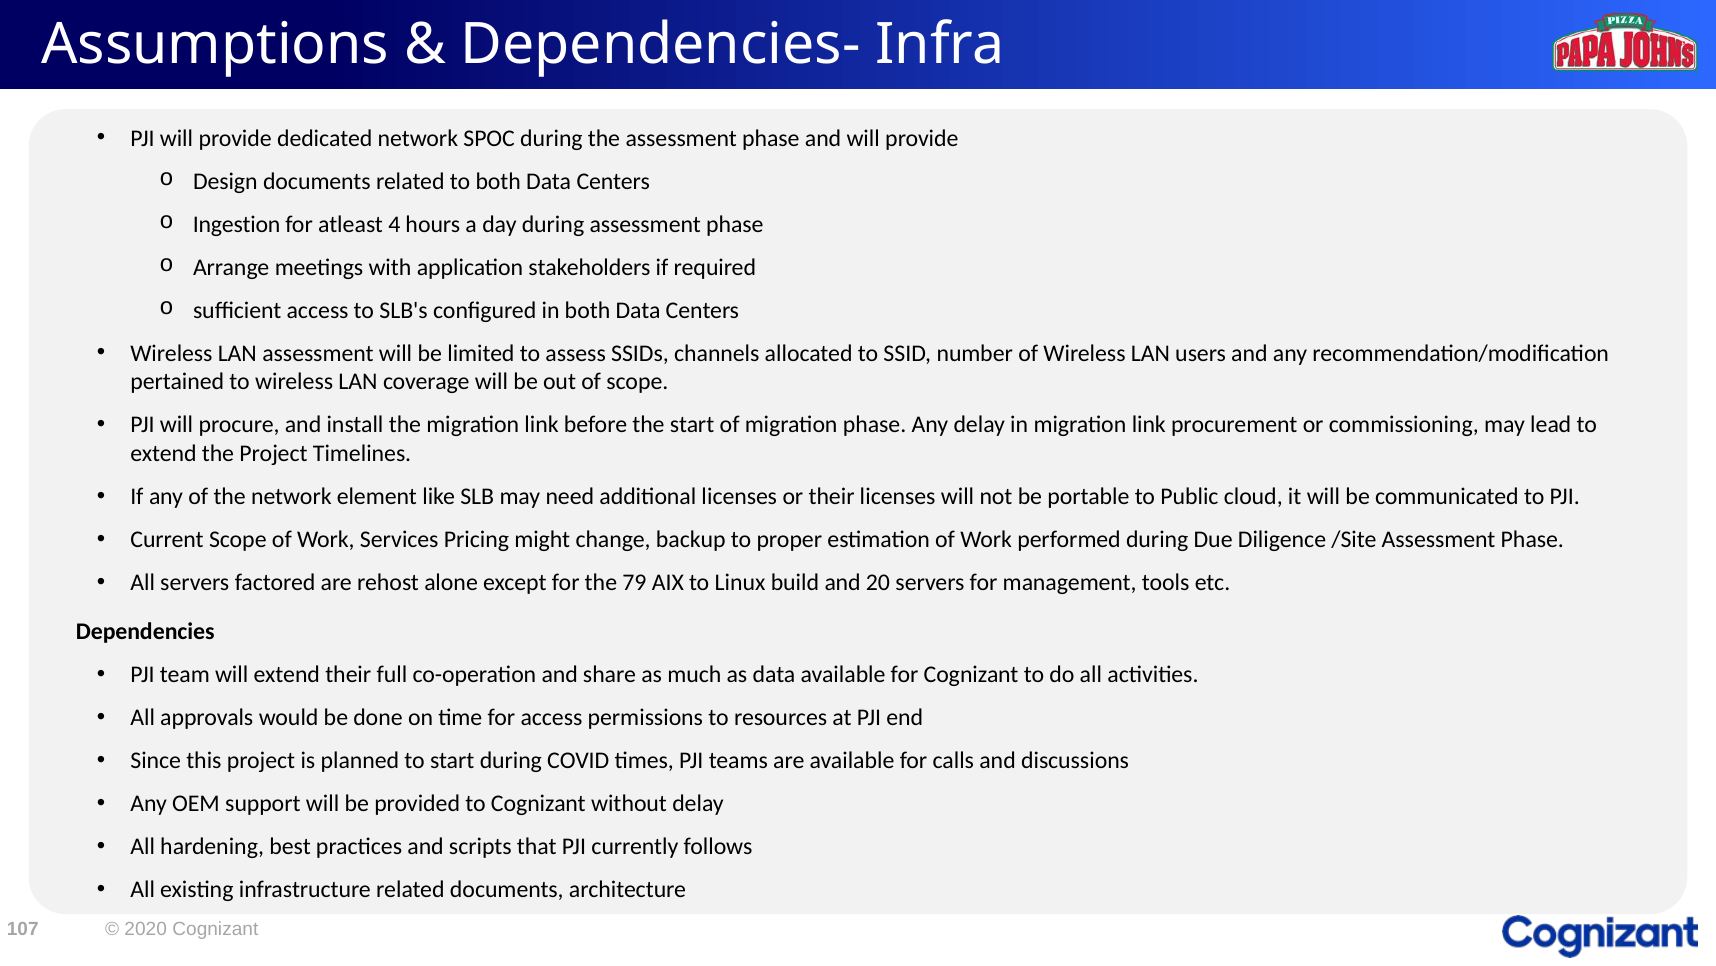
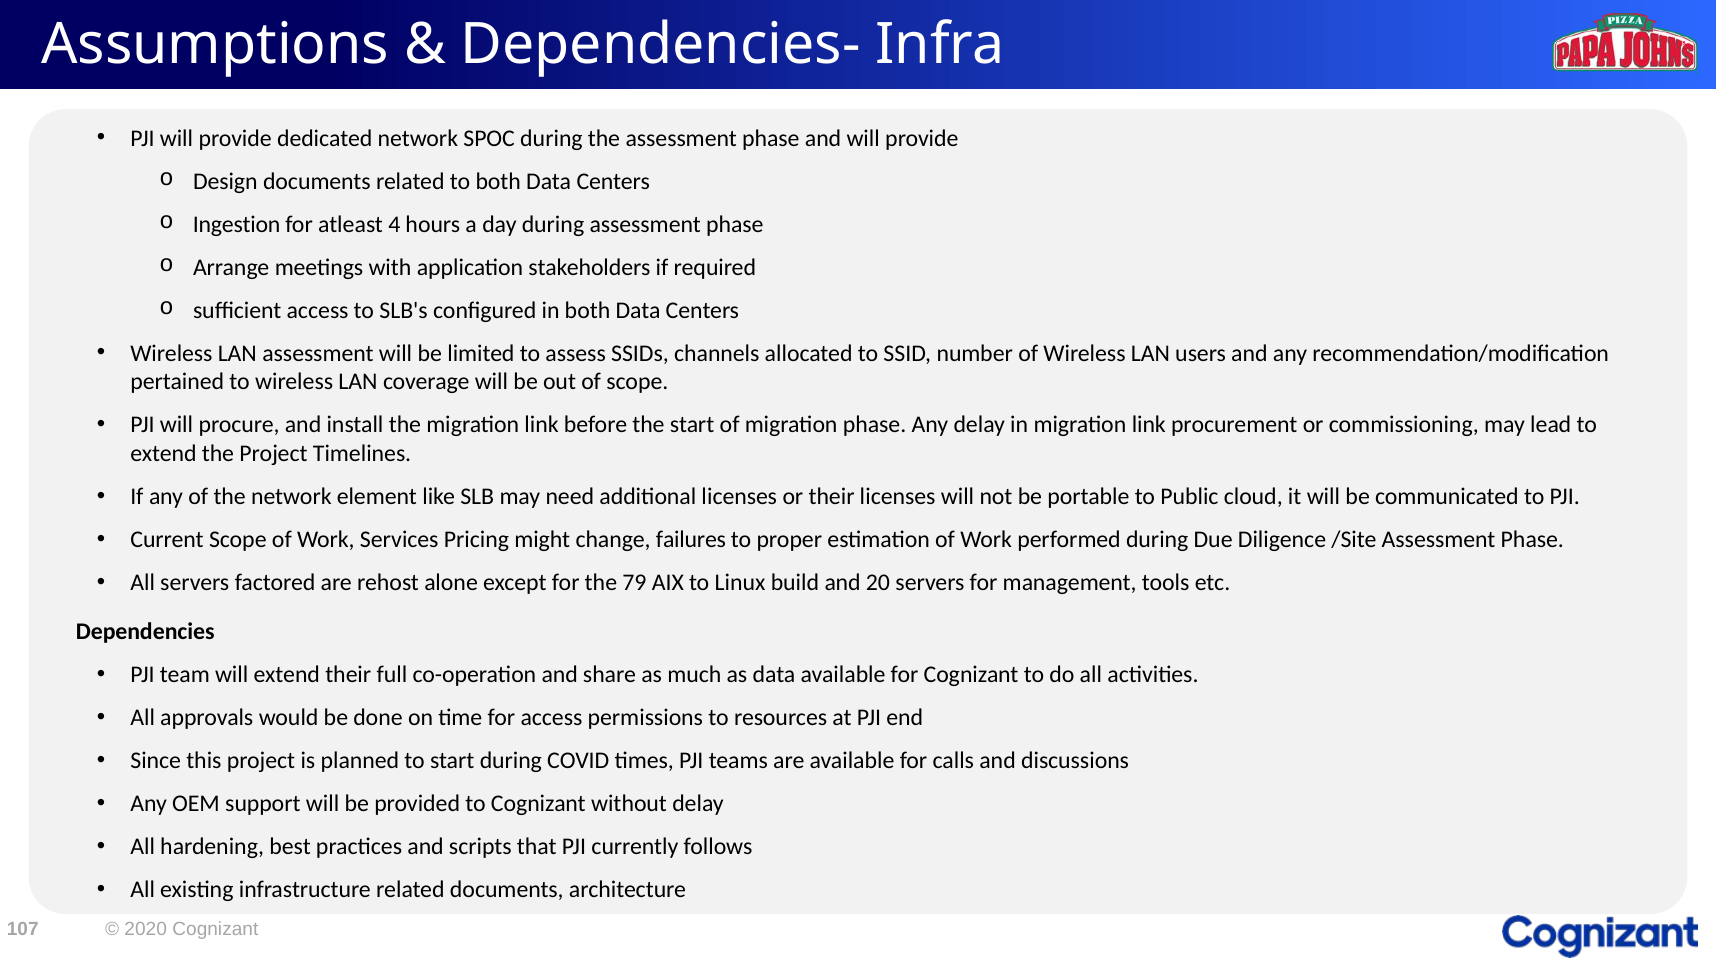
backup: backup -> failures (691, 539)
